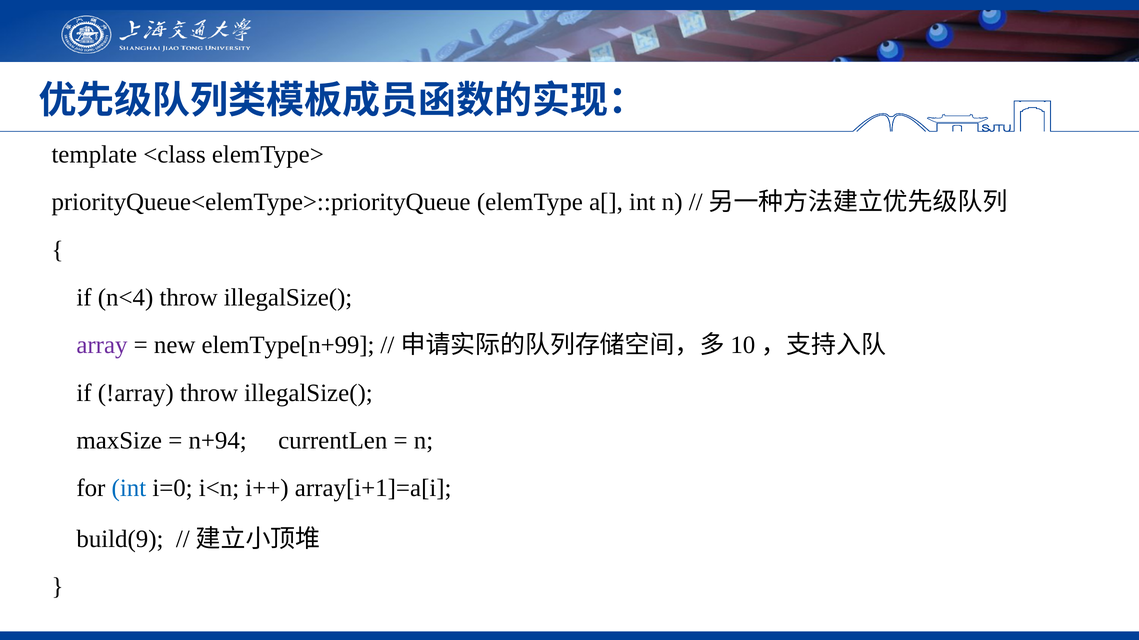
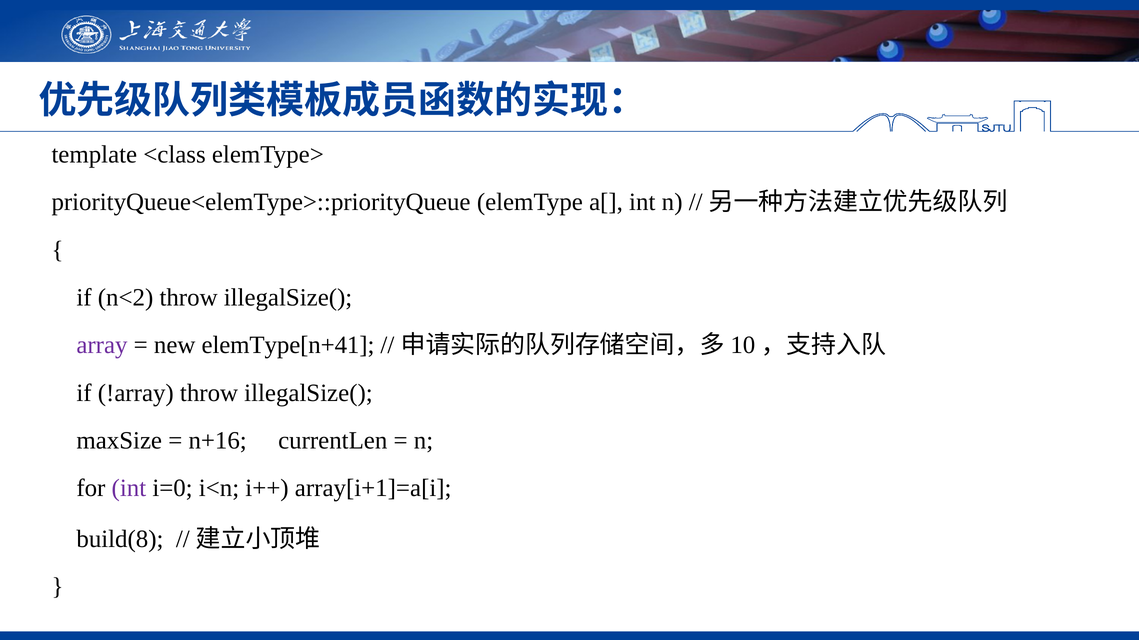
n<4: n<4 -> n<2 (126, 298)
elemType[n+99: elemType[n+99 -> elemType[n+41 (288, 346)
n+94: n+94 -> n+16 (218, 441)
int colour: blue -> purple (129, 489)
build(9: build(9 -> build(8 (120, 539)
